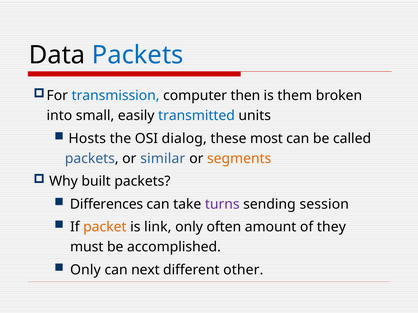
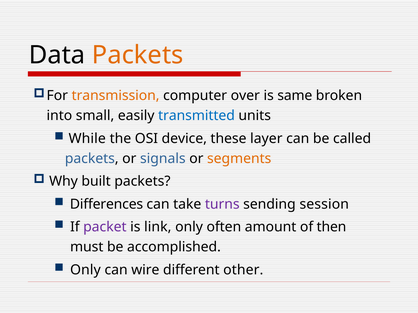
Packets colour: blue -> orange (138, 55)
transmission colour: blue -> orange (116, 96)
then: then -> over (245, 96)
them: them -> same (295, 96)
Hosts: Hosts -> While (87, 139)
dialog: dialog -> device (184, 139)
most: most -> layer (266, 139)
similar: similar -> signals (163, 159)
packet colour: orange -> purple (105, 227)
they: they -> then (331, 227)
next: next -> wire (145, 270)
